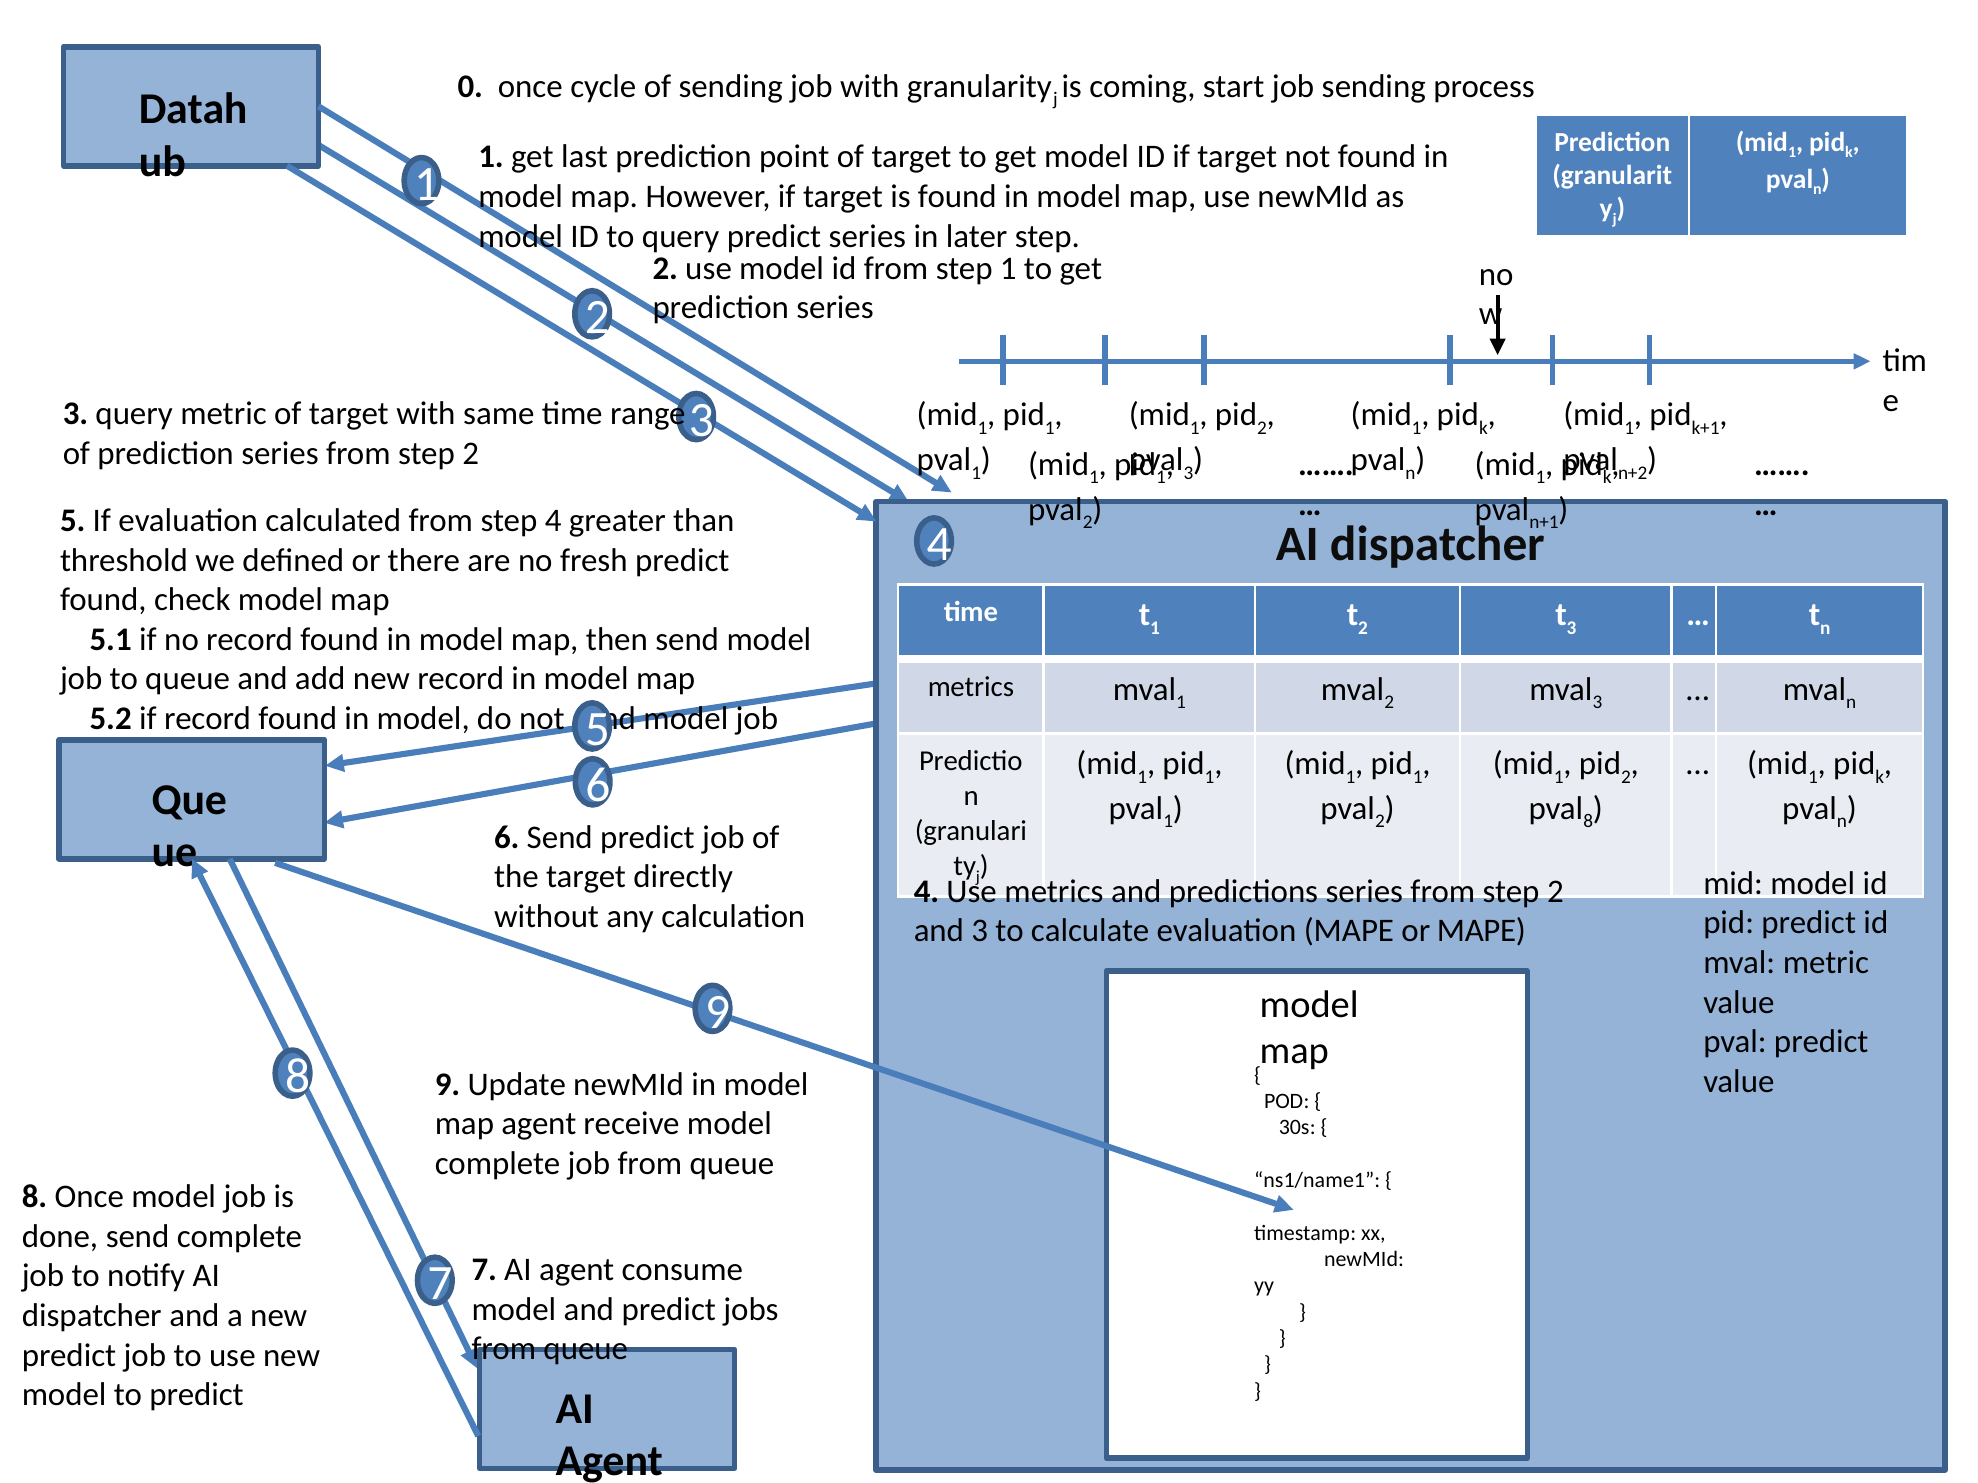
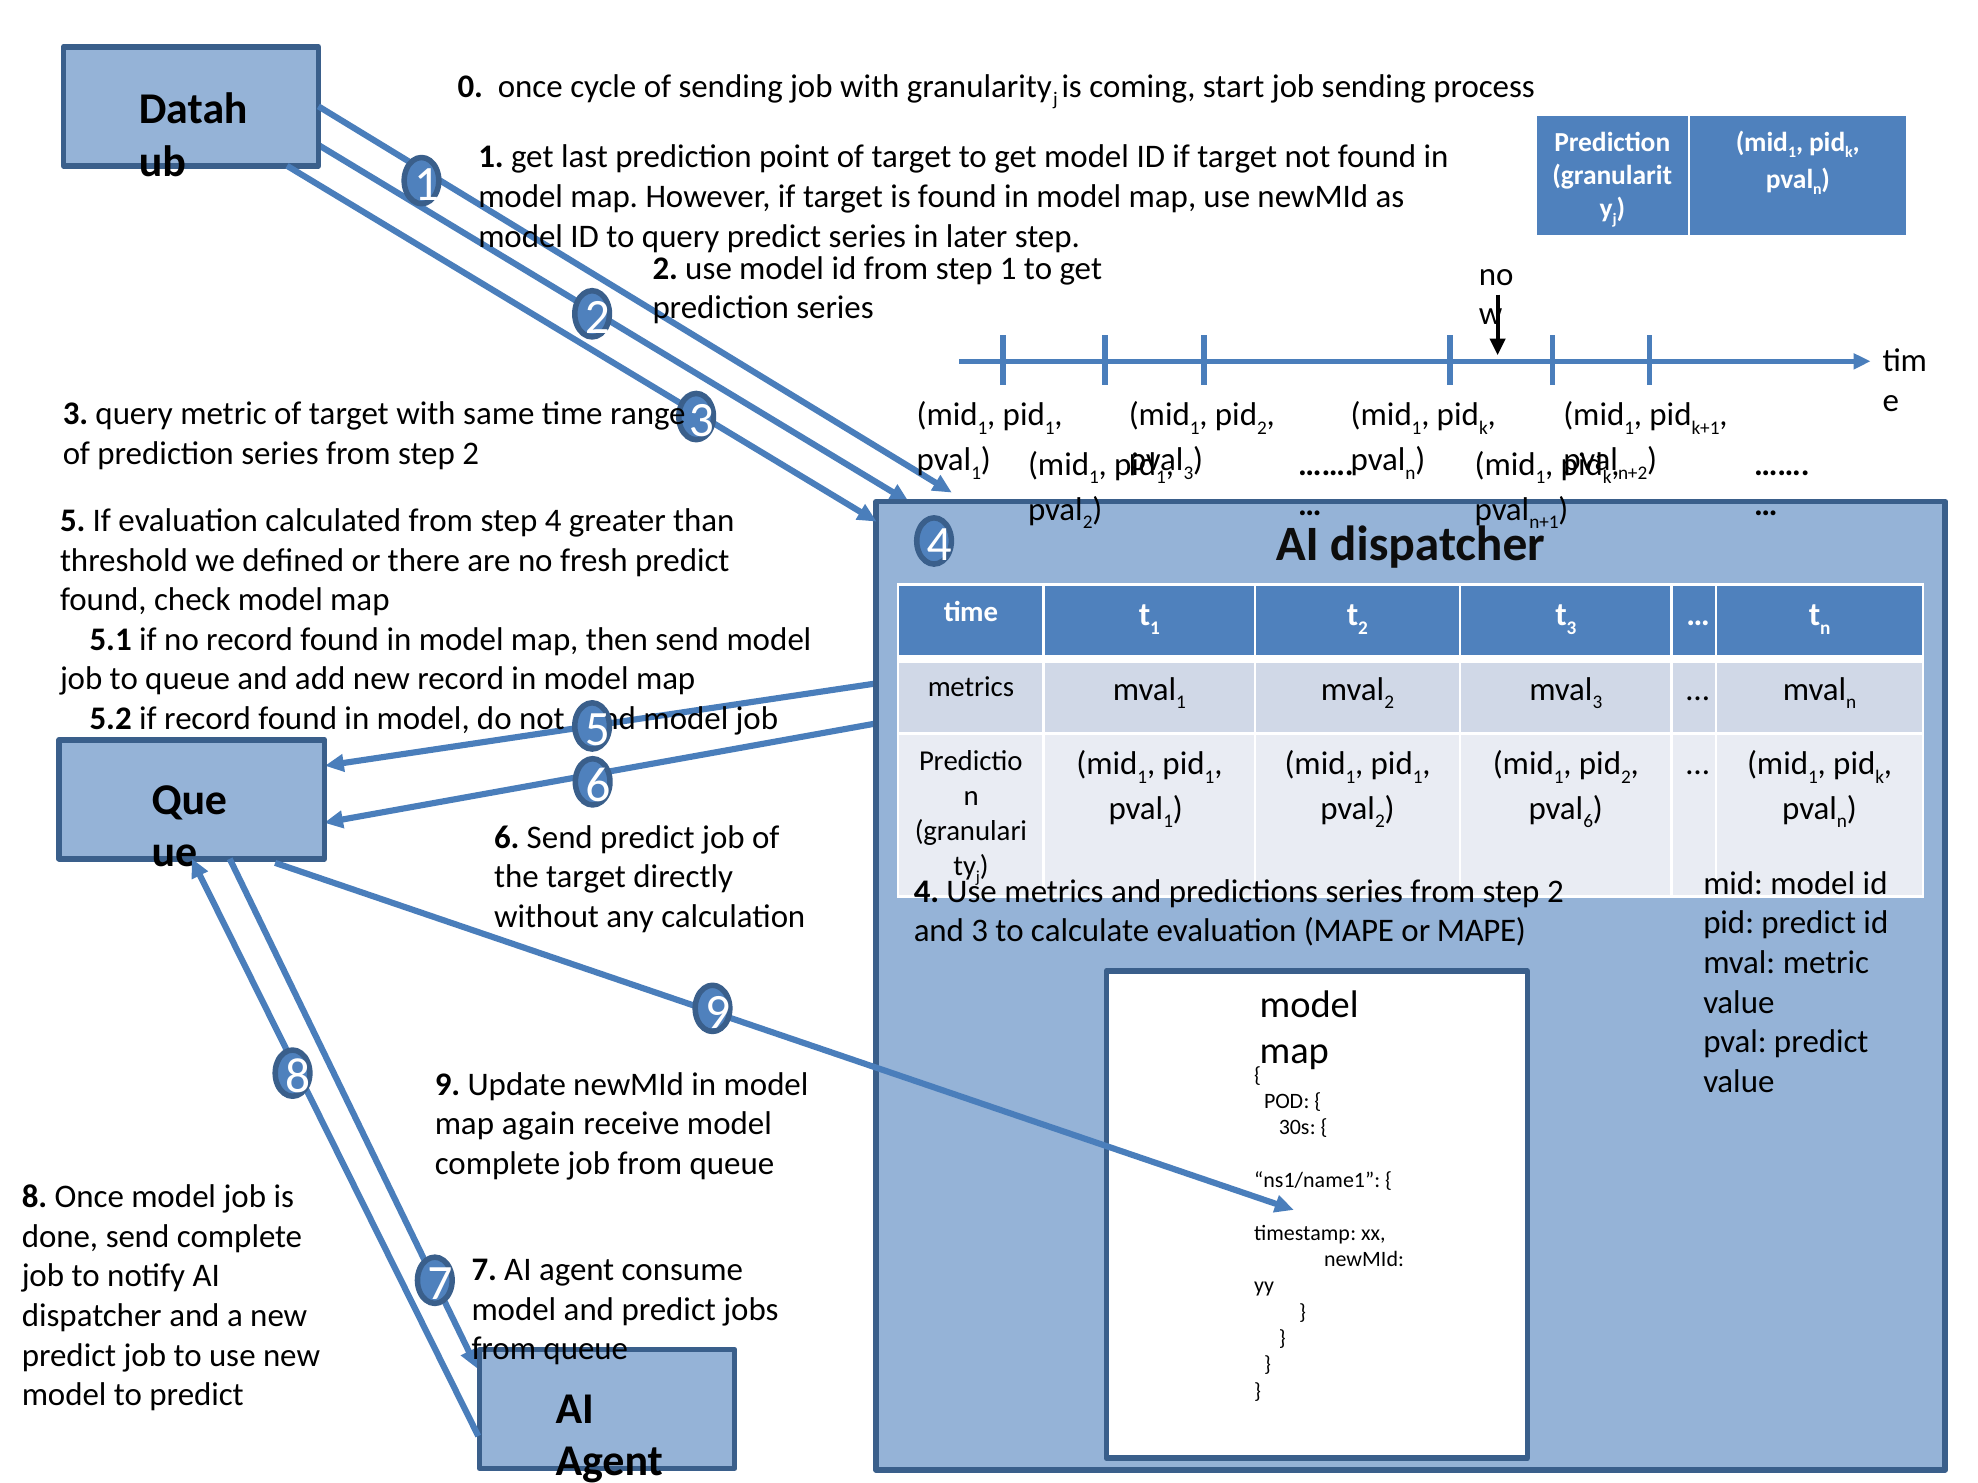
pval 8: 8 -> 6 (1588, 822)
map agent: agent -> again (539, 1124)
